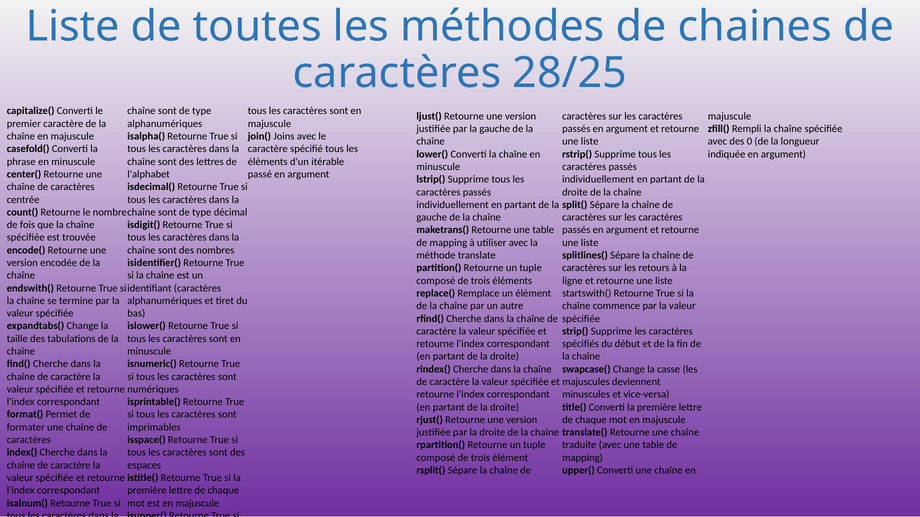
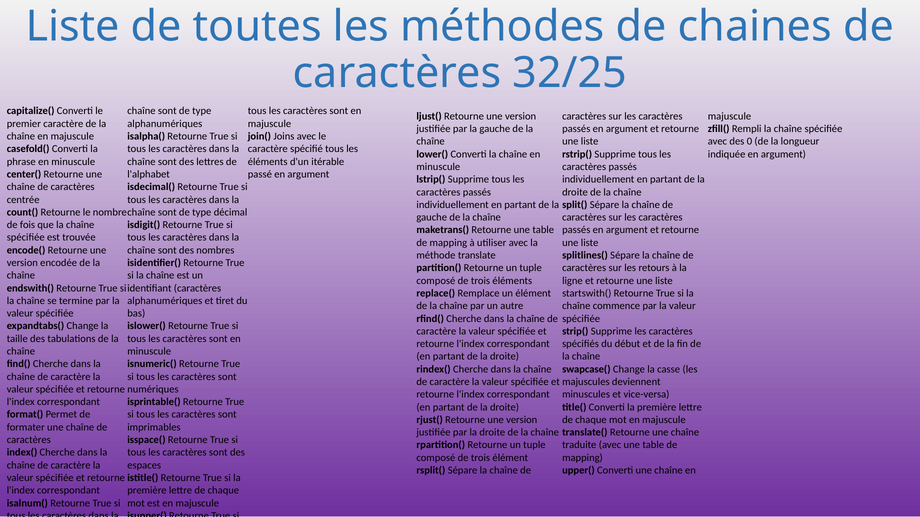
28/25: 28/25 -> 32/25 (570, 73)
